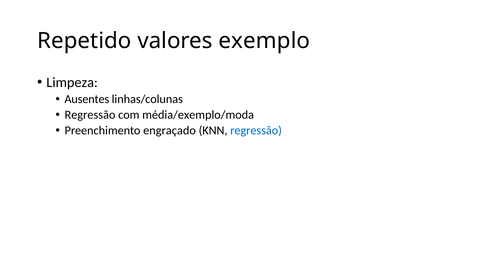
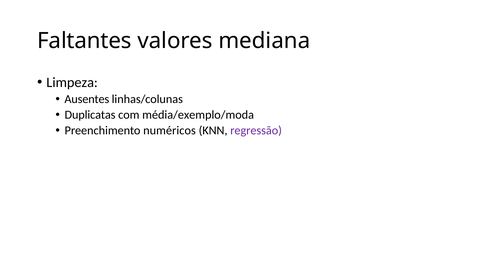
Repetido: Repetido -> Faltantes (84, 41)
exemplo: exemplo -> mediana (264, 41)
Regressão: Regressão -> Duplicatas (90, 115)
engraçado: engraçado -> numéricos (170, 131)
regressão colour: blue -> purple (256, 131)
